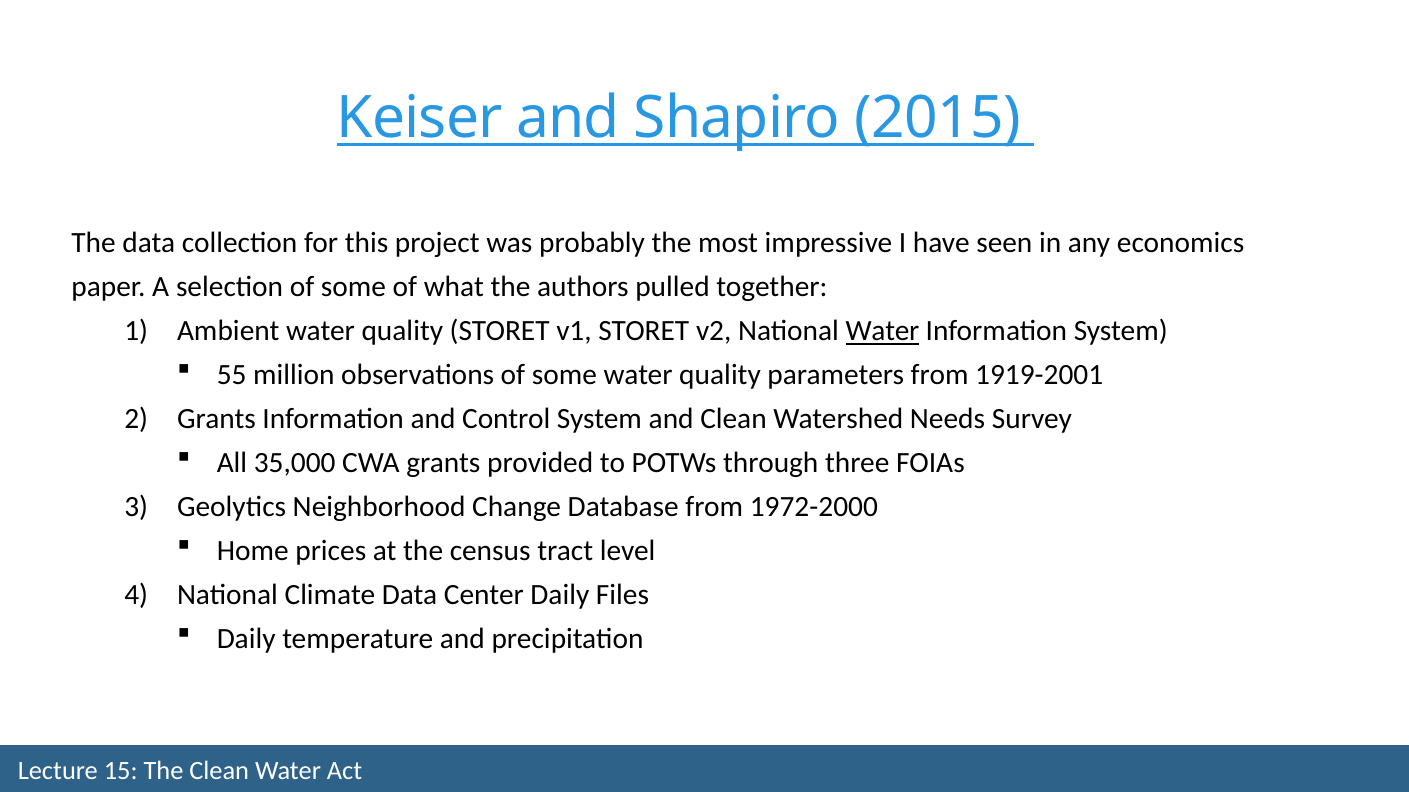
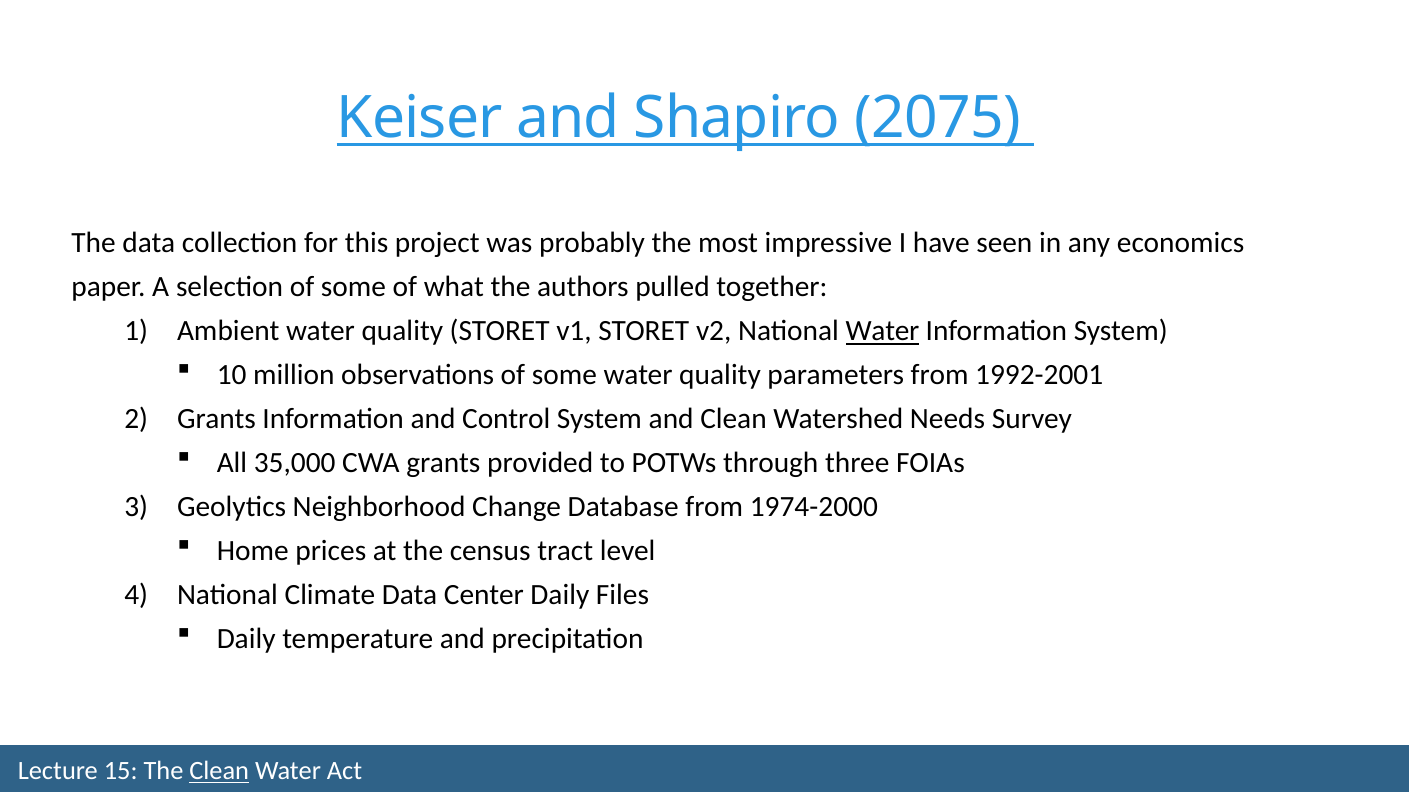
2015: 2015 -> 2075 (937, 118)
55: 55 -> 10 (232, 375)
1919-2001: 1919-2001 -> 1992-2001 (1039, 375)
1972-2000: 1972-2000 -> 1974-2000 (814, 507)
Clean underline: none -> present (219, 772)
